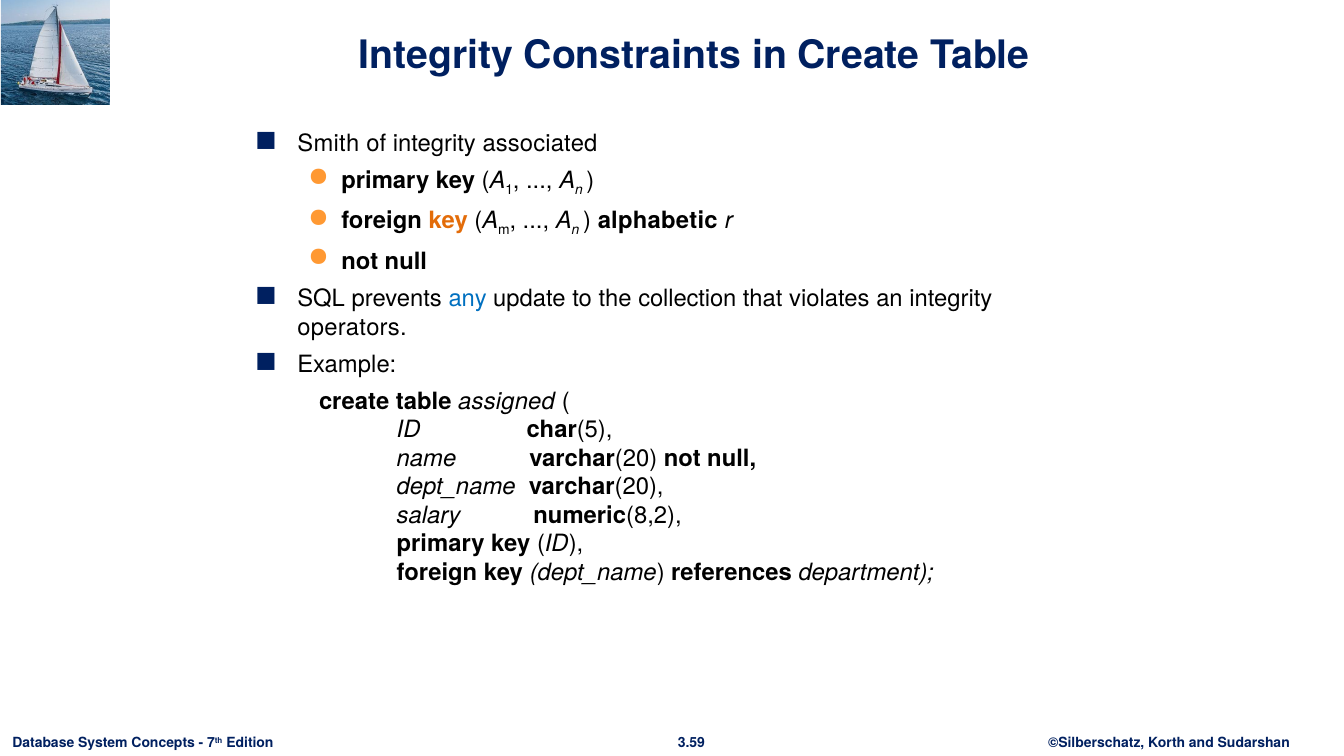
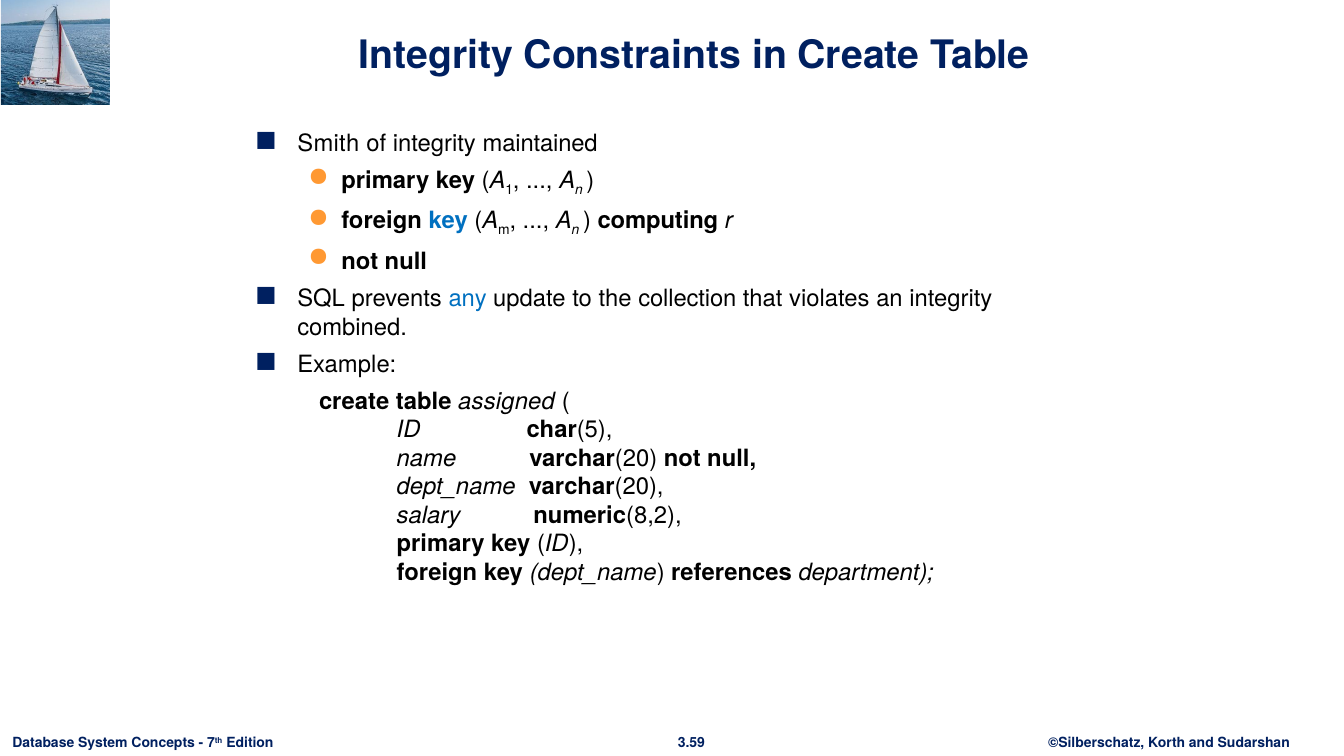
associated: associated -> maintained (540, 143)
key colour: orange -> blue (448, 221)
alphabetic: alphabetic -> computing (658, 221)
operators: operators -> combined (352, 327)
